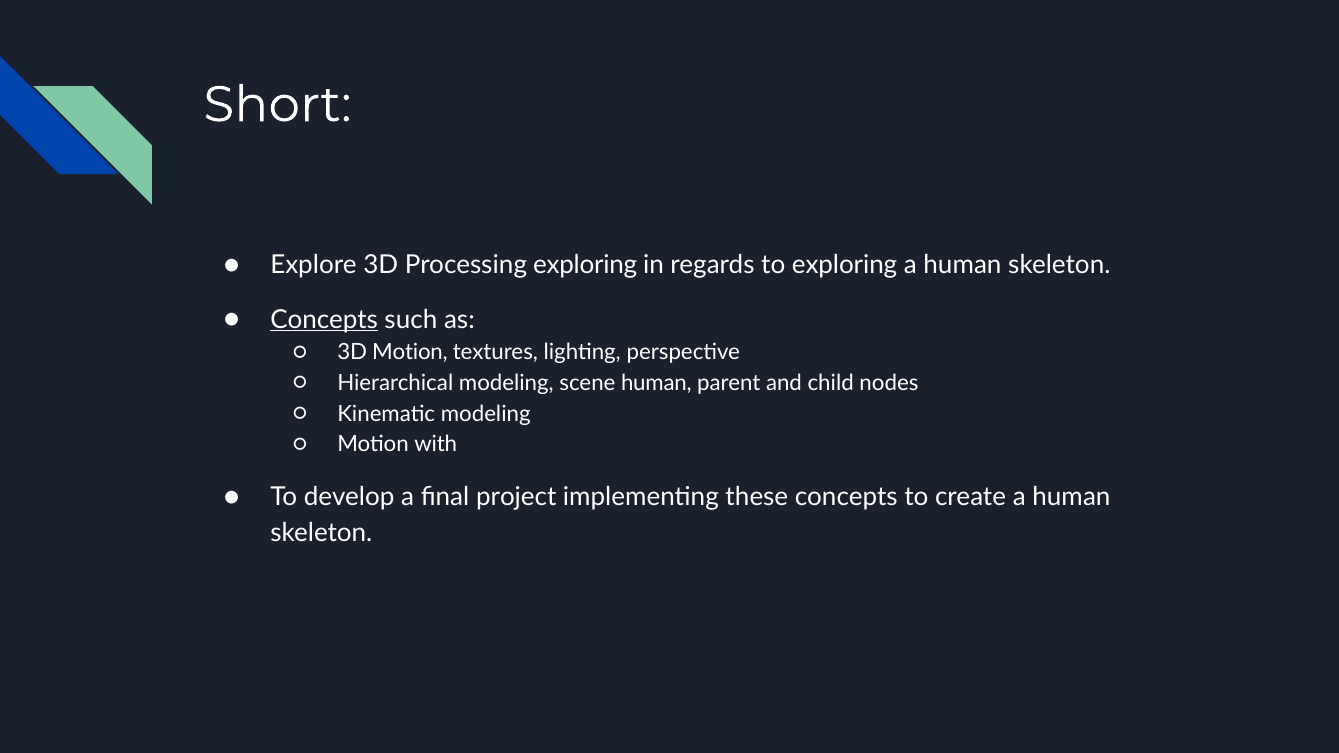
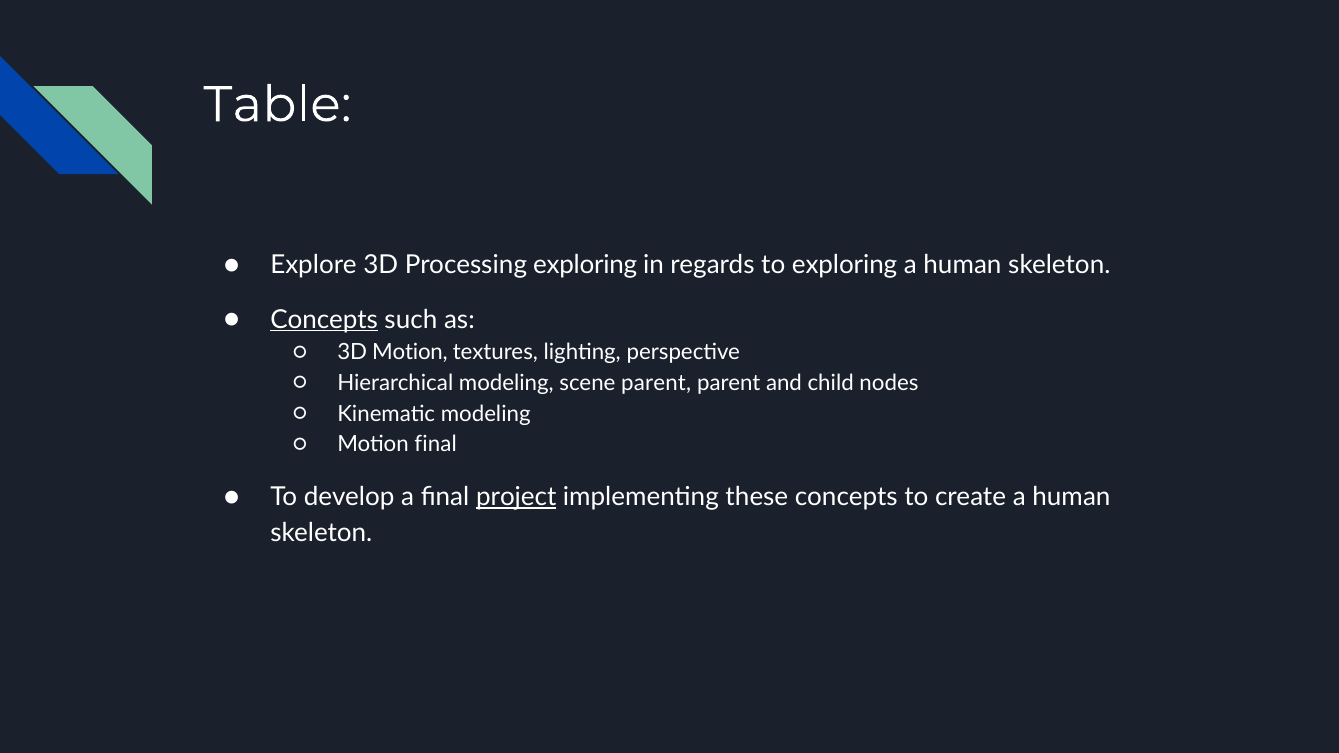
Short: Short -> Table (277, 105)
scene human: human -> parent (656, 383)
Motion with: with -> final (436, 445)
project underline: none -> present (516, 497)
